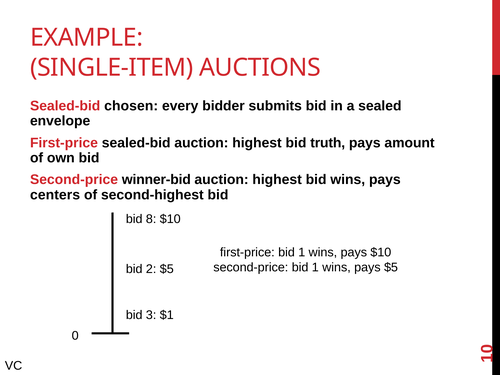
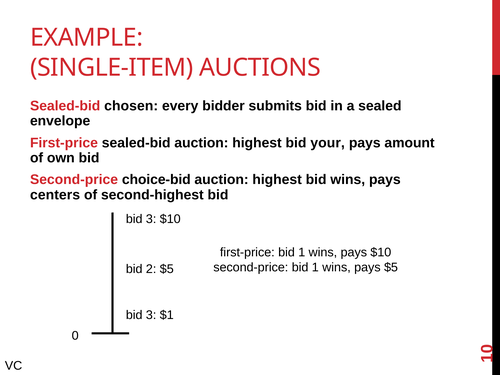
truth: truth -> your (328, 143)
winner-bid: winner-bid -> choice-bid (156, 180)
8: 8 -> 3 (151, 219)
